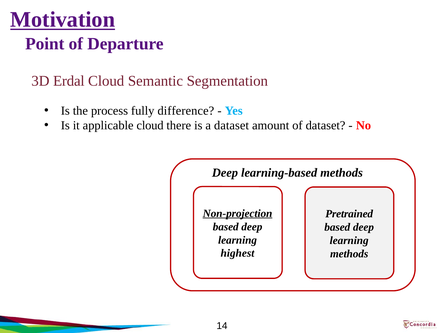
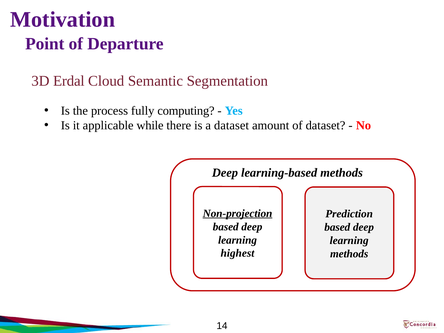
Motivation underline: present -> none (63, 20)
difference: difference -> computing (186, 111)
applicable cloud: cloud -> while (150, 125)
Pretrained: Pretrained -> Prediction (349, 214)
